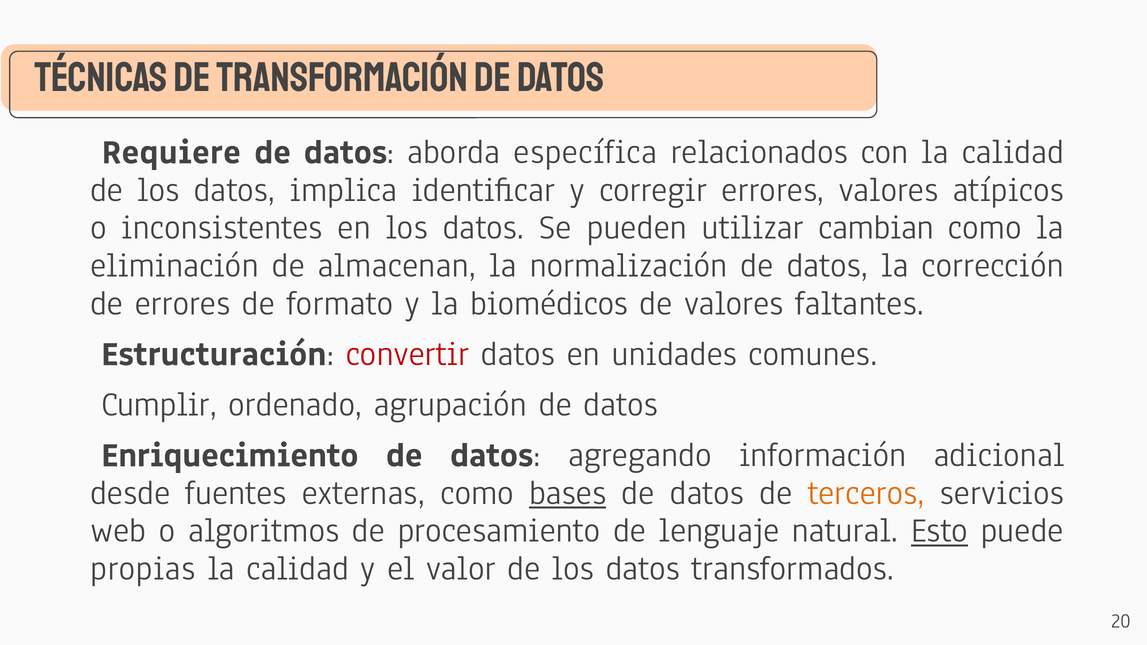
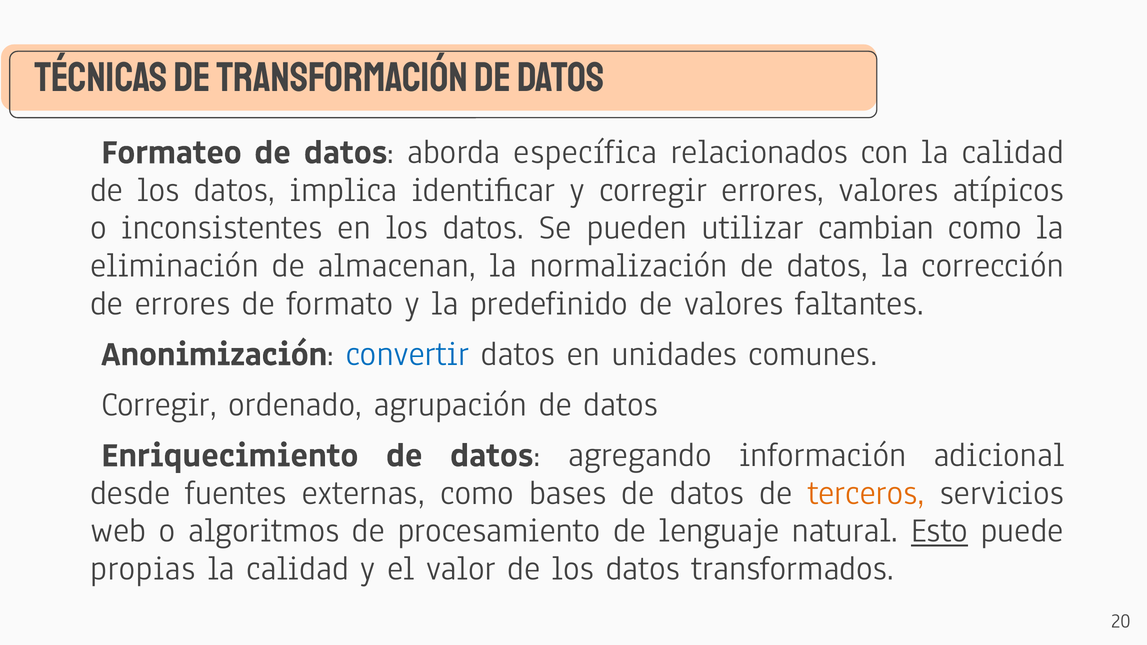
Requiere: Requiere -> Formateo (172, 152)
biomédicos: biomédicos -> predefinido (549, 303)
Estructuración: Estructuración -> Anonimización (214, 354)
convertir colour: red -> blue (407, 354)
Cumplir: Cumplir -> Corregir (159, 404)
bases underline: present -> none (568, 493)
